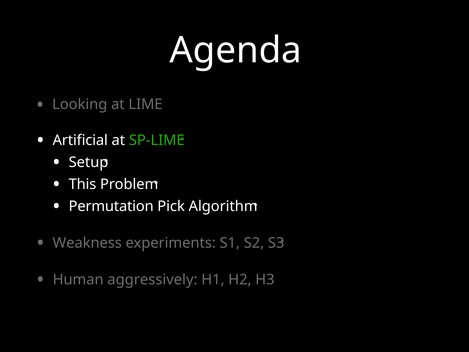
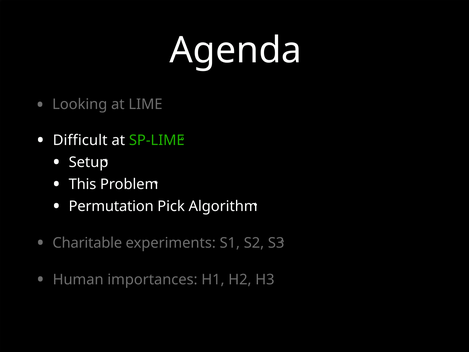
Artiﬁcial: Artiﬁcial -> Difficult (80, 140)
Weakness: Weakness -> Charitable (87, 243)
aggressively: aggressively -> importances (152, 279)
